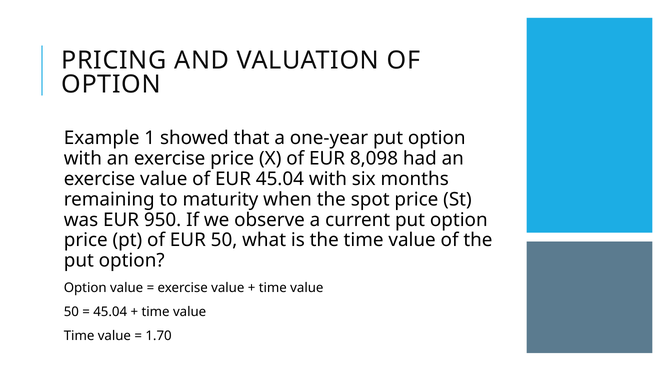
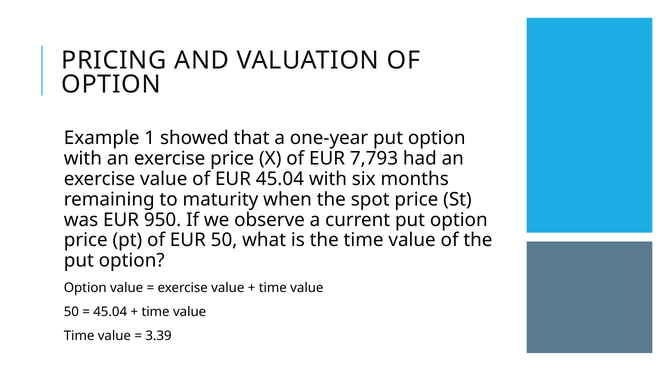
8,098: 8,098 -> 7,793 (374, 159)
1.70: 1.70 -> 3.39 (159, 336)
